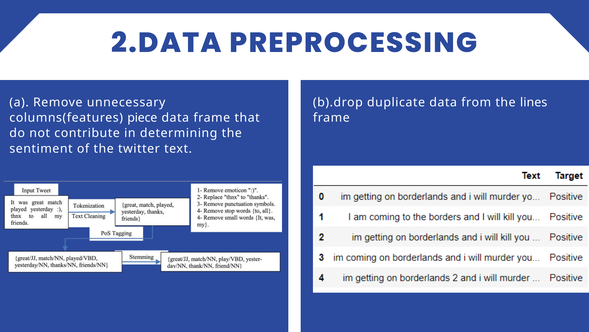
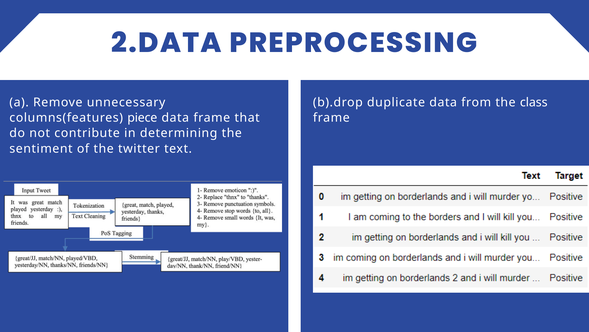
lines: lines -> class (534, 102)
